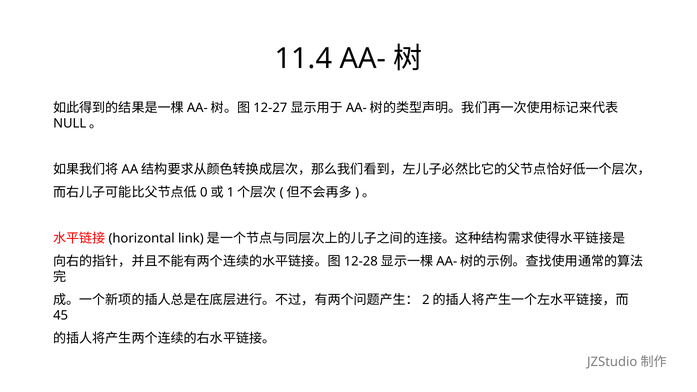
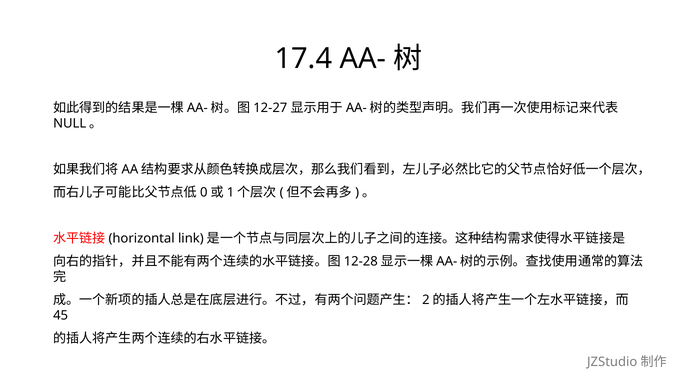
11.4: 11.4 -> 17.4 (304, 59)
